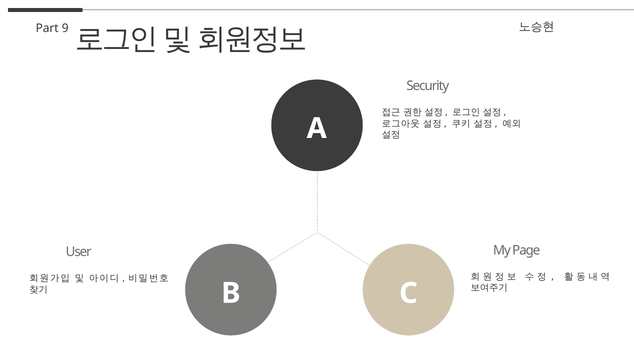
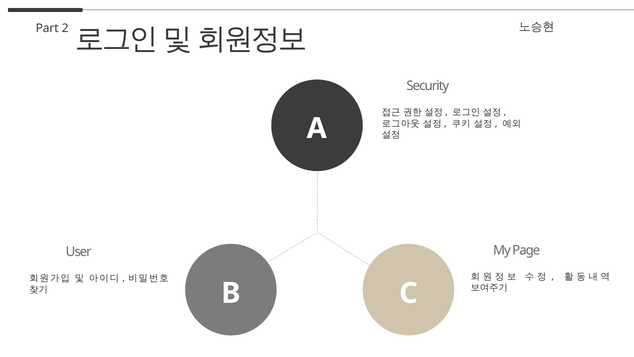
9: 9 -> 2 (65, 28)
